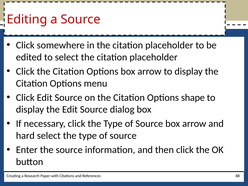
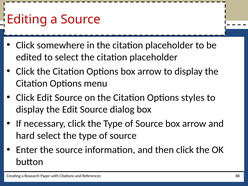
shape: shape -> styles (193, 98)
